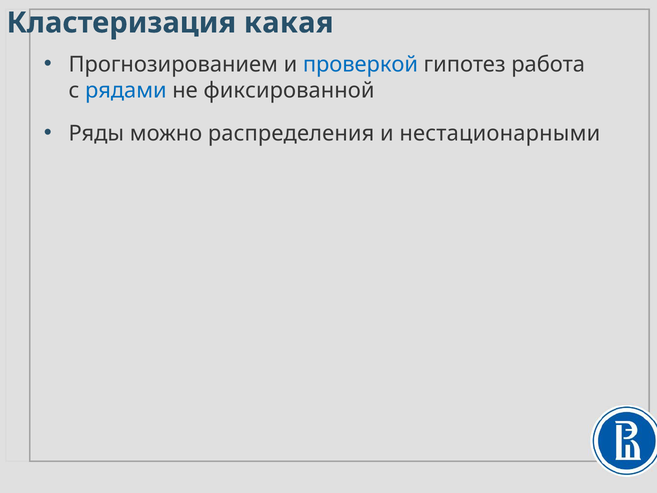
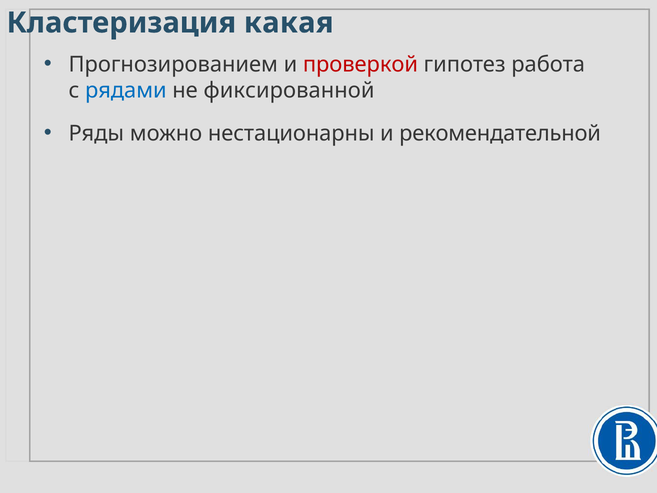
проверкой colour: blue -> red (360, 64)
распределения: распределения -> нестационарны (291, 133)
нестационарными: нестационарными -> рекомендательной (500, 133)
